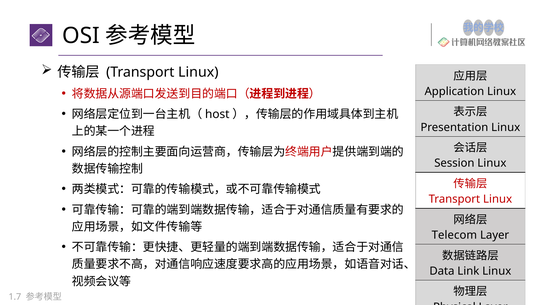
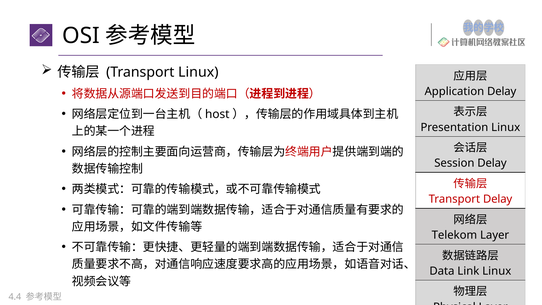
Application Linux: Linux -> Delay (502, 91)
Session Linux: Linux -> Delay (492, 163)
Linux: Linux -> Delay (498, 199)
Telecom: Telecom -> Telekom (454, 235)
1.7: 1.7 -> 4.4 (15, 297)
